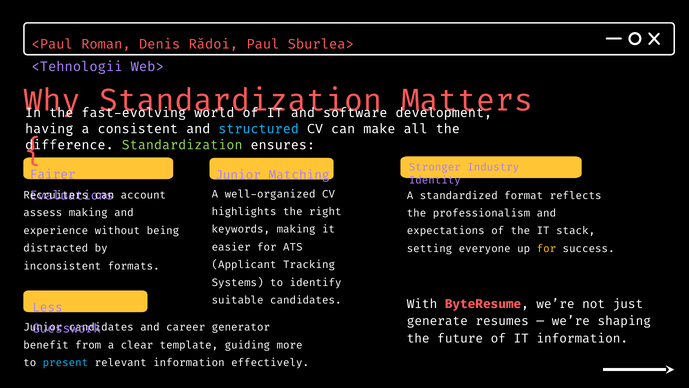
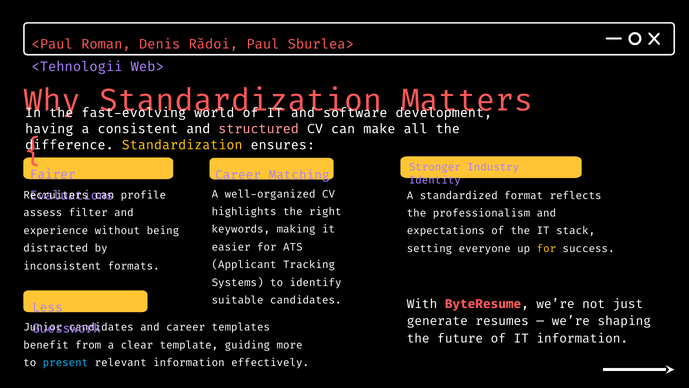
structured colour: light blue -> pink (259, 129)
Standardization colour: light green -> yellow (182, 145)
Junior: Junior -> Career (238, 175)
account: account -> profile (143, 195)
assess making: making -> filter (88, 213)
generator: generator -> templates (241, 327)
